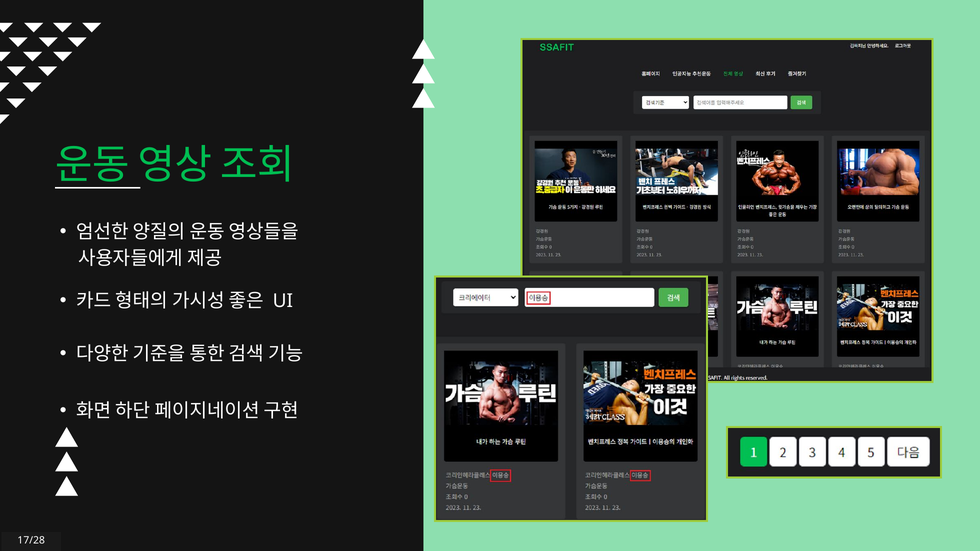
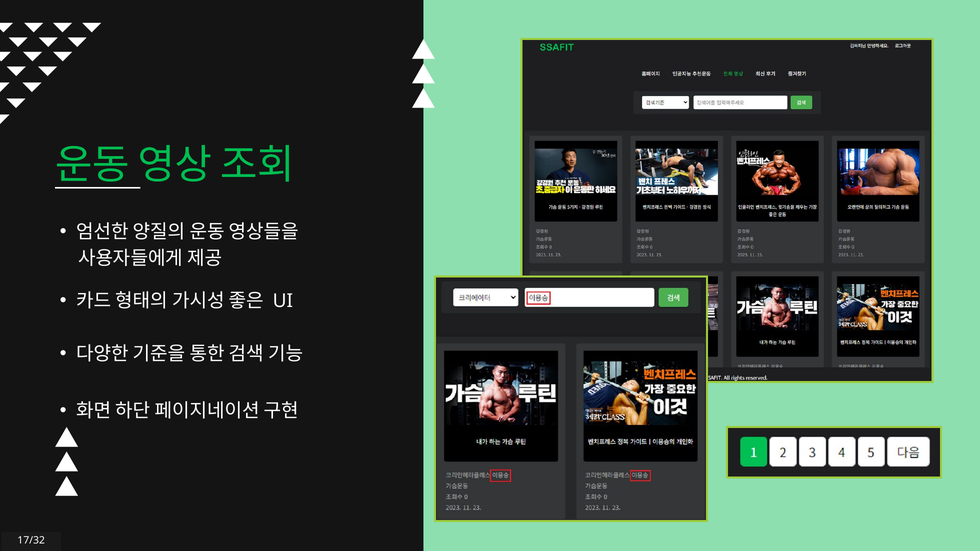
17/28: 17/28 -> 17/32 (31, 540)
